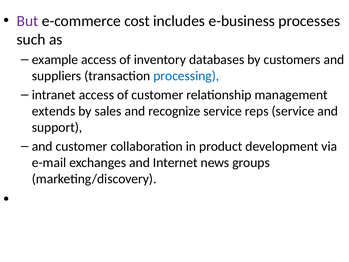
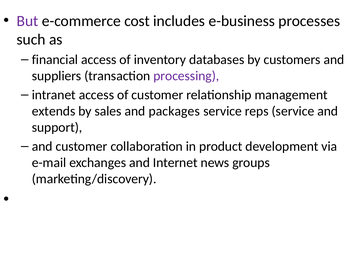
example: example -> financial (55, 60)
processing colour: blue -> purple (186, 76)
recognize: recognize -> packages (174, 111)
